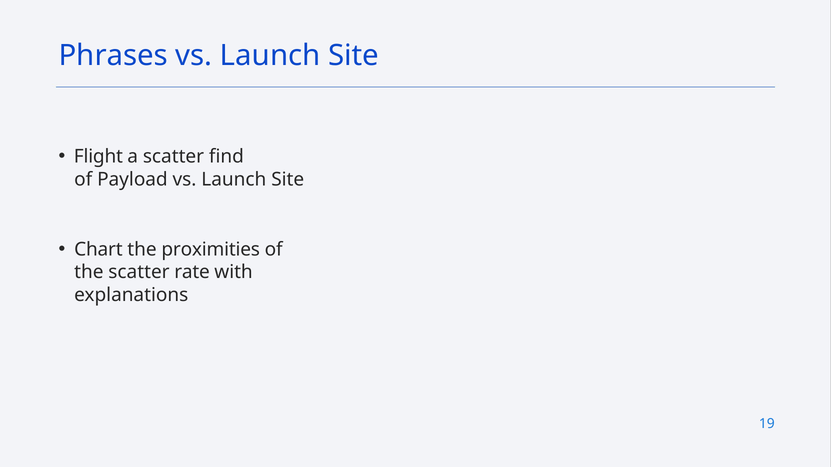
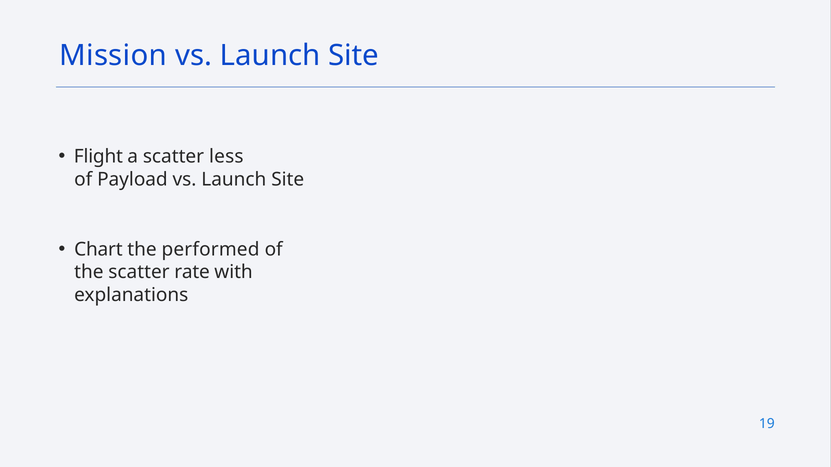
Phrases: Phrases -> Mission (113, 56)
find: find -> less (226, 157)
proximities: proximities -> performed (211, 250)
